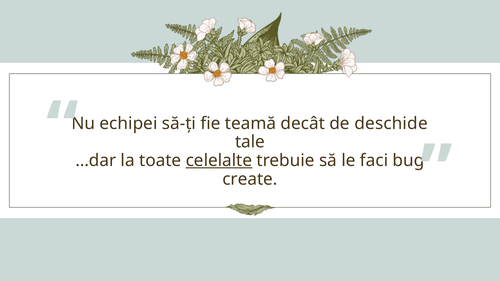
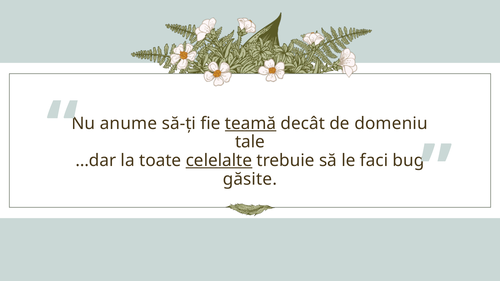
echipei: echipei -> anume (128, 124)
teamă underline: none -> present (251, 124)
deschide: deschide -> domeniu (391, 124)
create: create -> găsite (250, 179)
